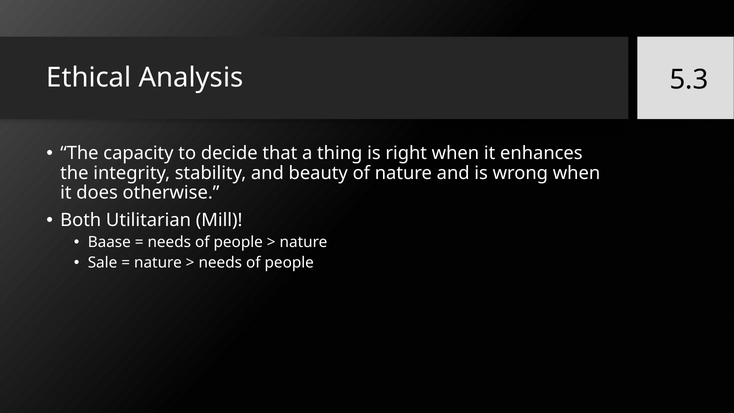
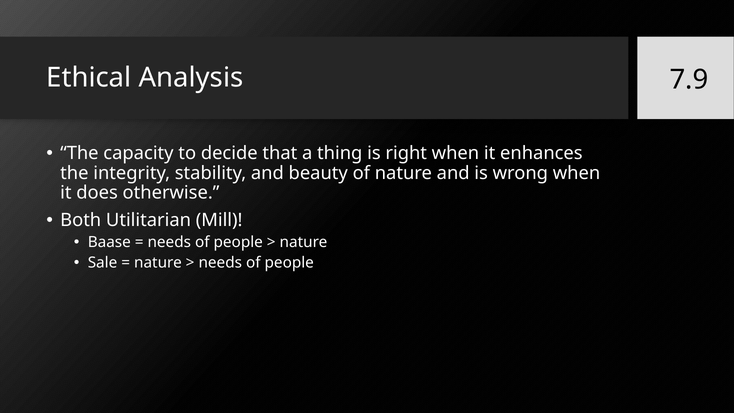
5.3: 5.3 -> 7.9 (689, 80)
